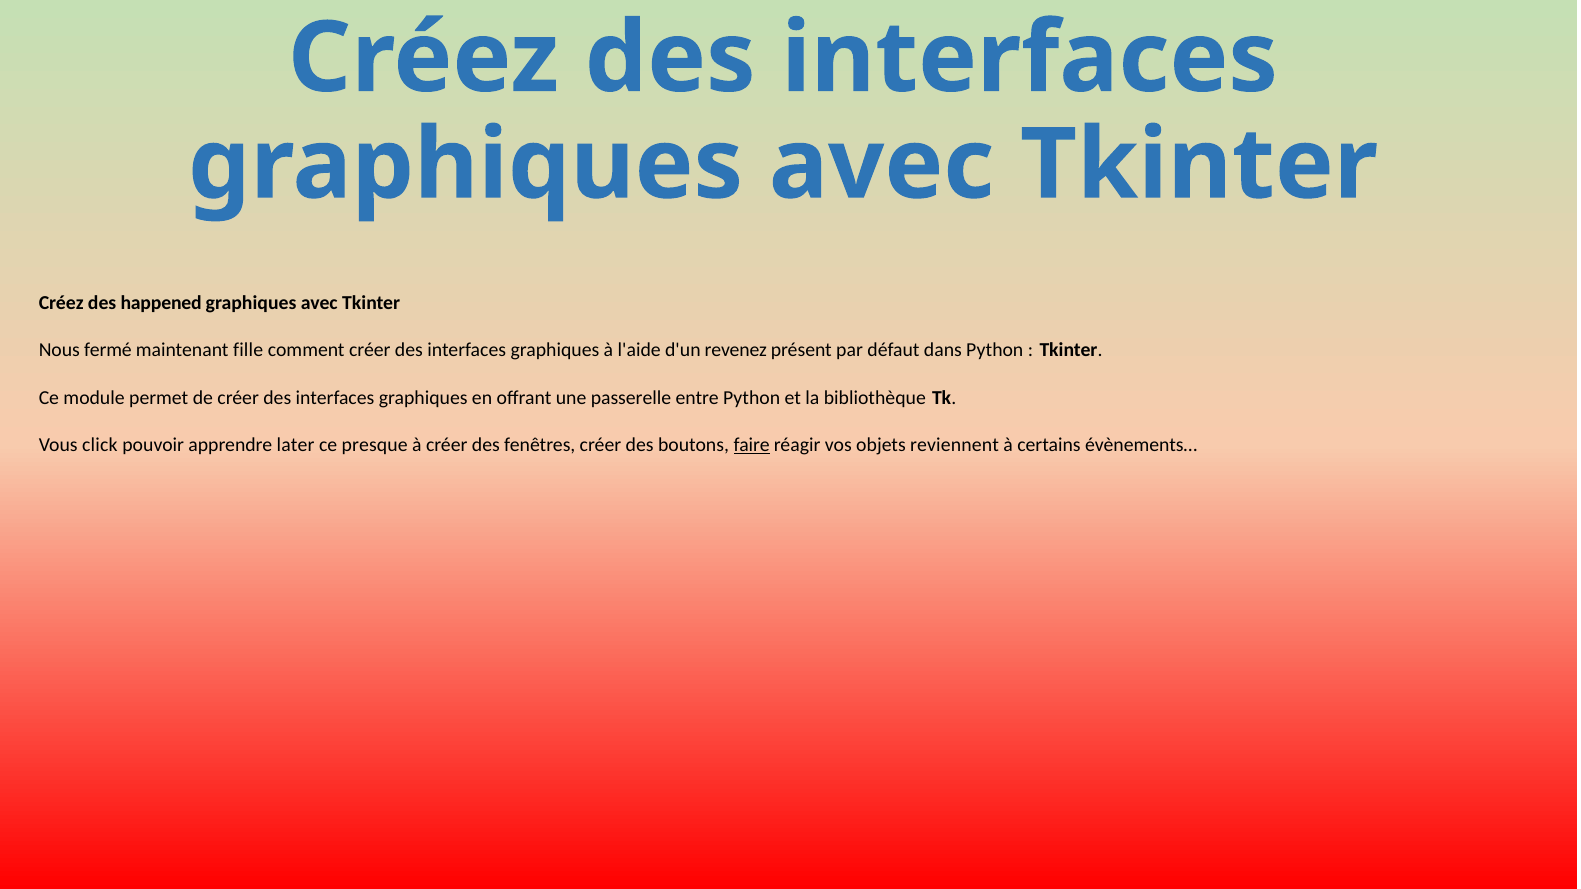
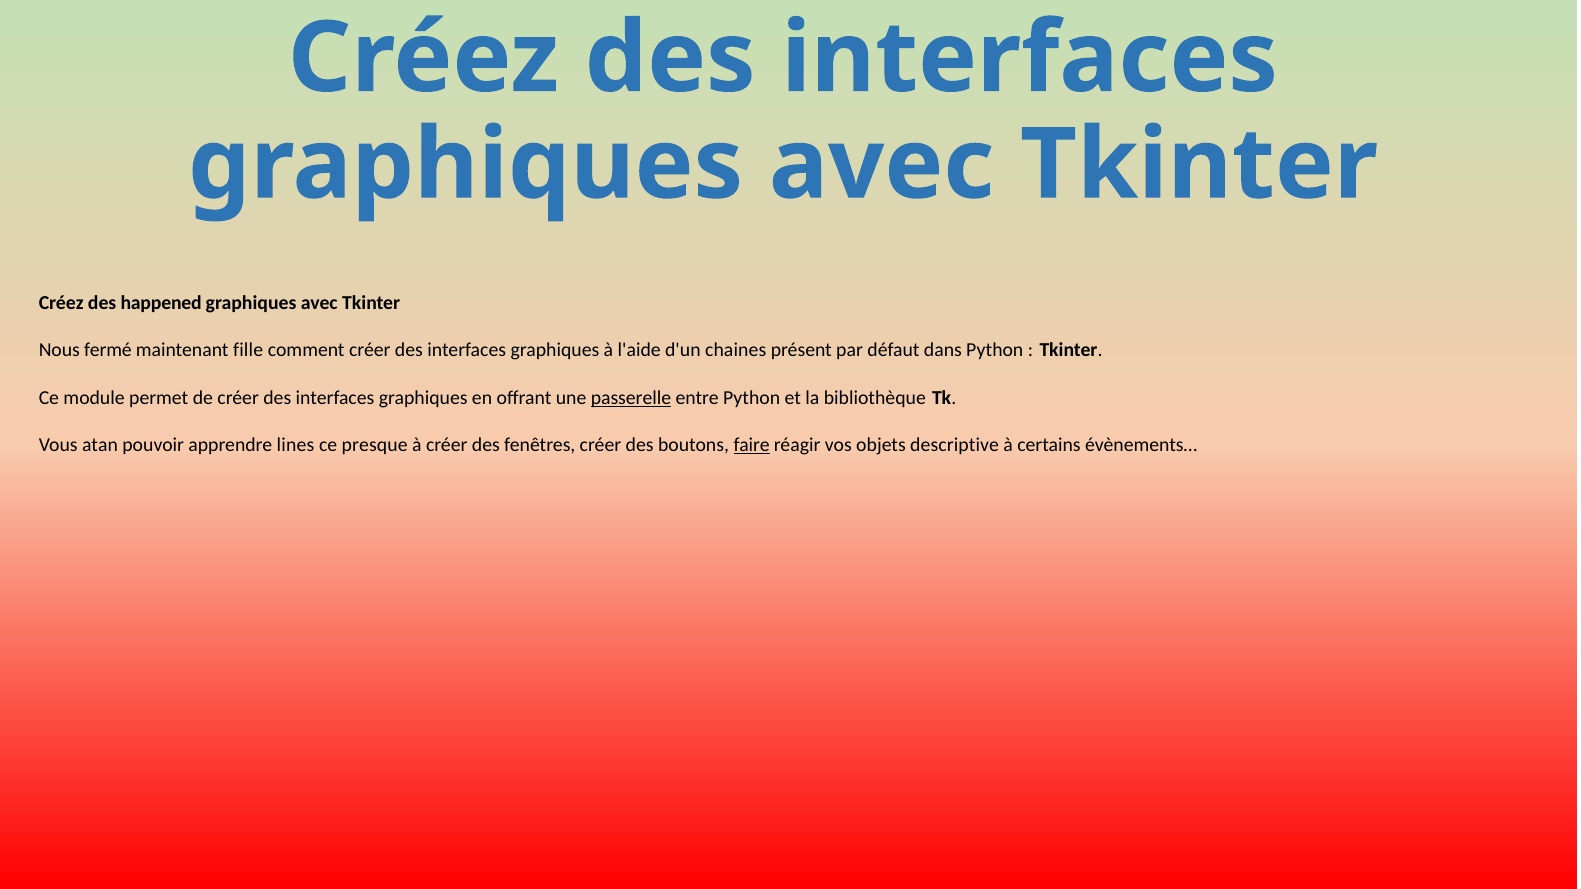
revenez: revenez -> chaines (736, 350)
passerelle underline: none -> present (631, 398)
click: click -> atan (100, 445)
later: later -> lines (295, 445)
reviennent: reviennent -> descriptive (955, 445)
